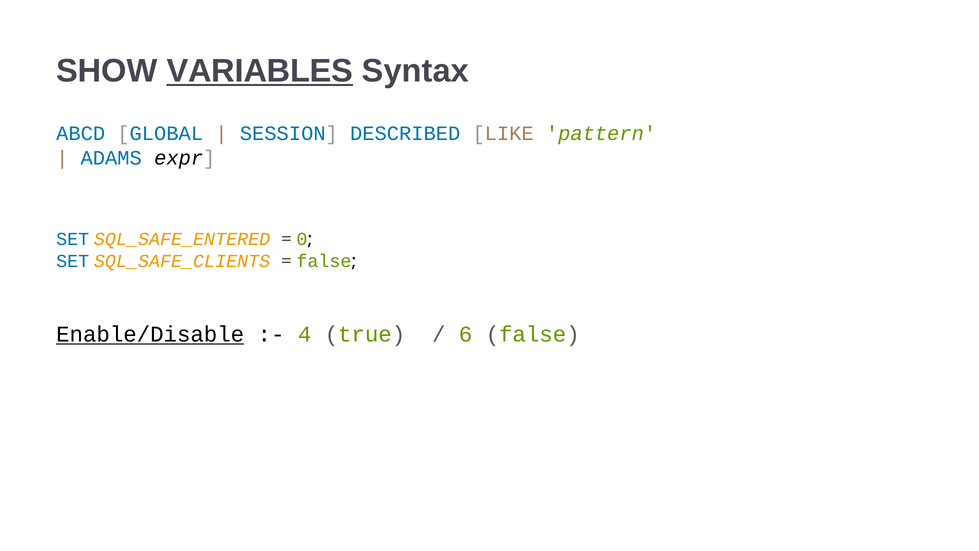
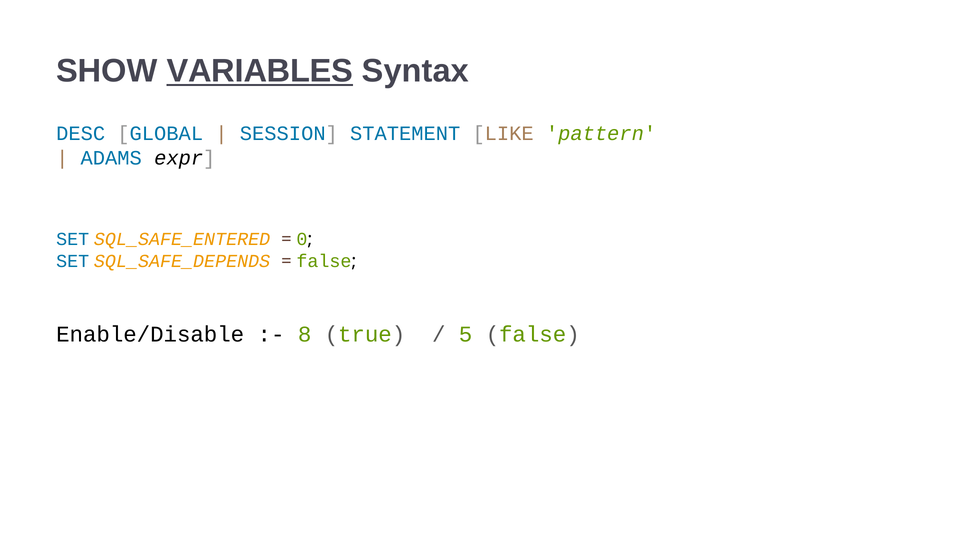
ABCD: ABCD -> DESC (81, 134)
DESCRIBED: DESCRIBED -> STATEMENT (405, 134)
SQL_SAFE_CLIENTS: SQL_SAFE_CLIENTS -> SQL_SAFE_DEPENDS (182, 261)
Enable/Disable underline: present -> none (150, 334)
4: 4 -> 8 (305, 334)
6: 6 -> 5 (466, 334)
